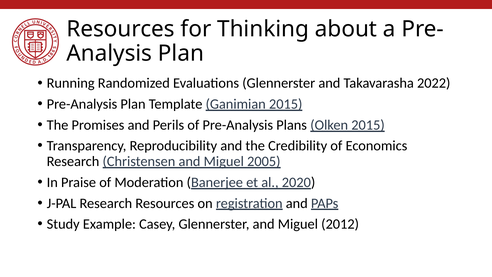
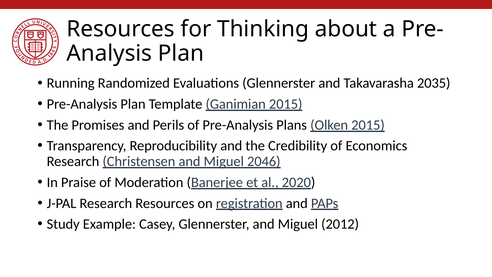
2022: 2022 -> 2035 (434, 83)
2005: 2005 -> 2046 (264, 161)
